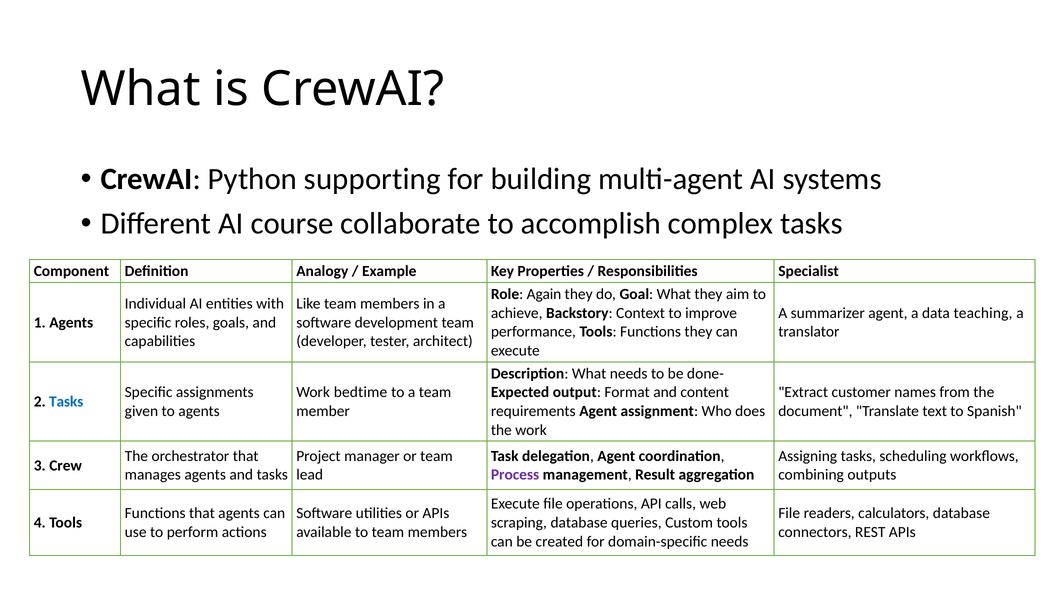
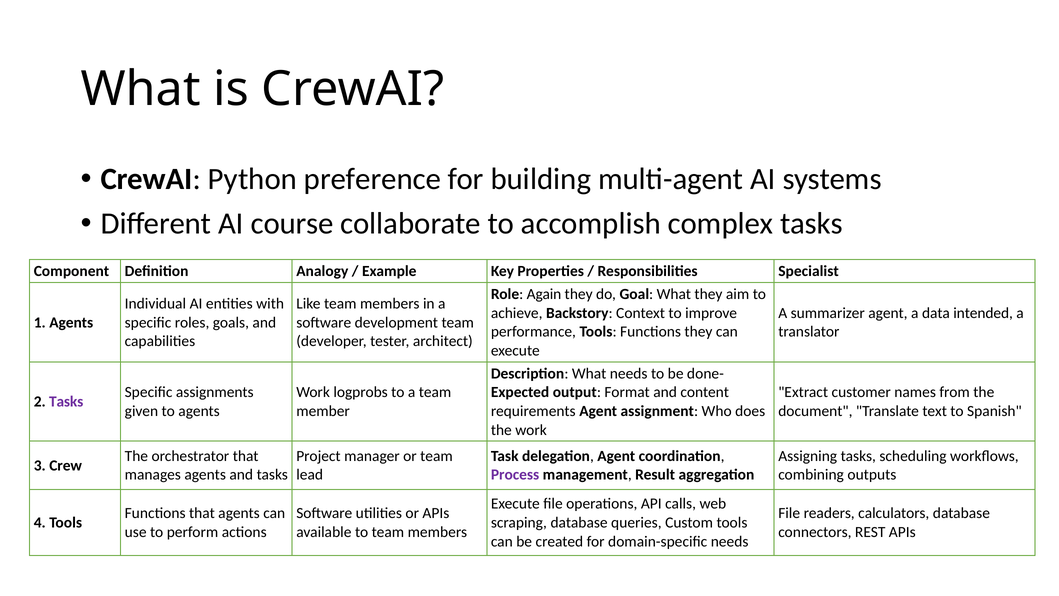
supporting: supporting -> preference (372, 179)
teaching: teaching -> intended (983, 313)
bedtime: bedtime -> logprobs (361, 392)
Tasks colour: blue -> purple (66, 401)
